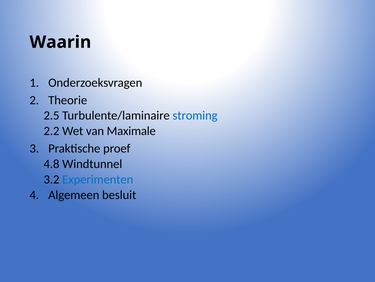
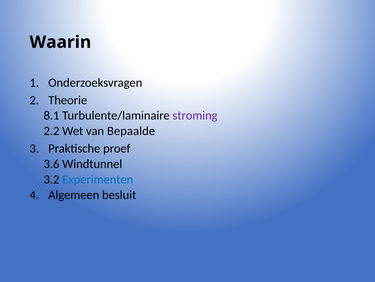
2.5: 2.5 -> 8.1 (51, 115)
stroming colour: blue -> purple (195, 115)
Maximale: Maximale -> Bepaalde (131, 131)
4.8: 4.8 -> 3.6 (51, 164)
